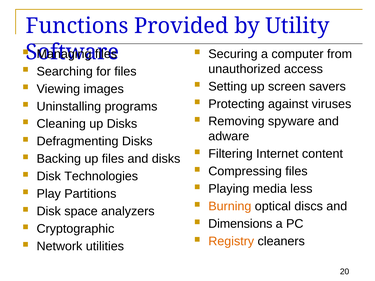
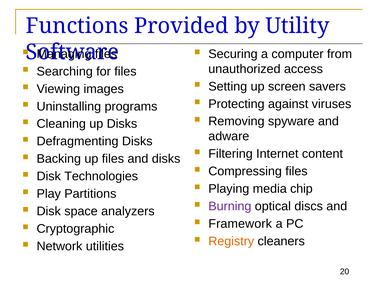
less: less -> chip (301, 189)
Burning colour: orange -> purple (230, 206)
Dimensions: Dimensions -> Framework (240, 224)
